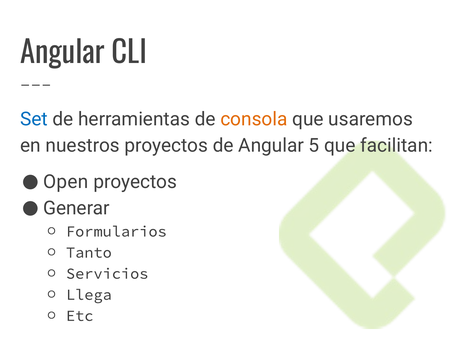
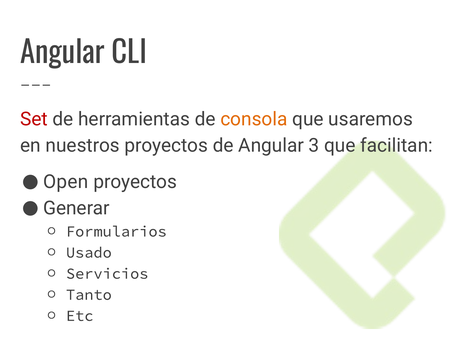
Set colour: blue -> red (34, 119)
5: 5 -> 3 (314, 145)
Tanto: Tanto -> Usado (89, 252)
Llega: Llega -> Tanto (89, 294)
